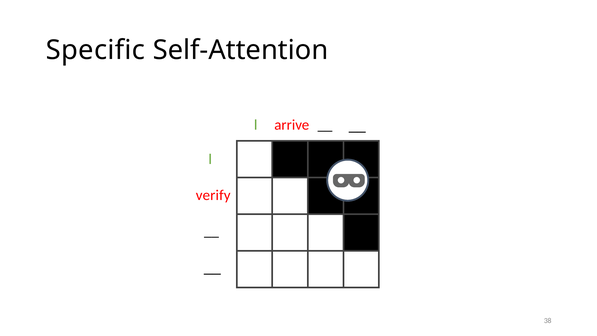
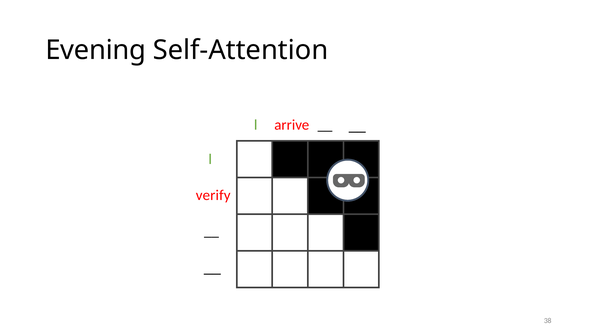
Specific: Specific -> Evening (96, 50)
